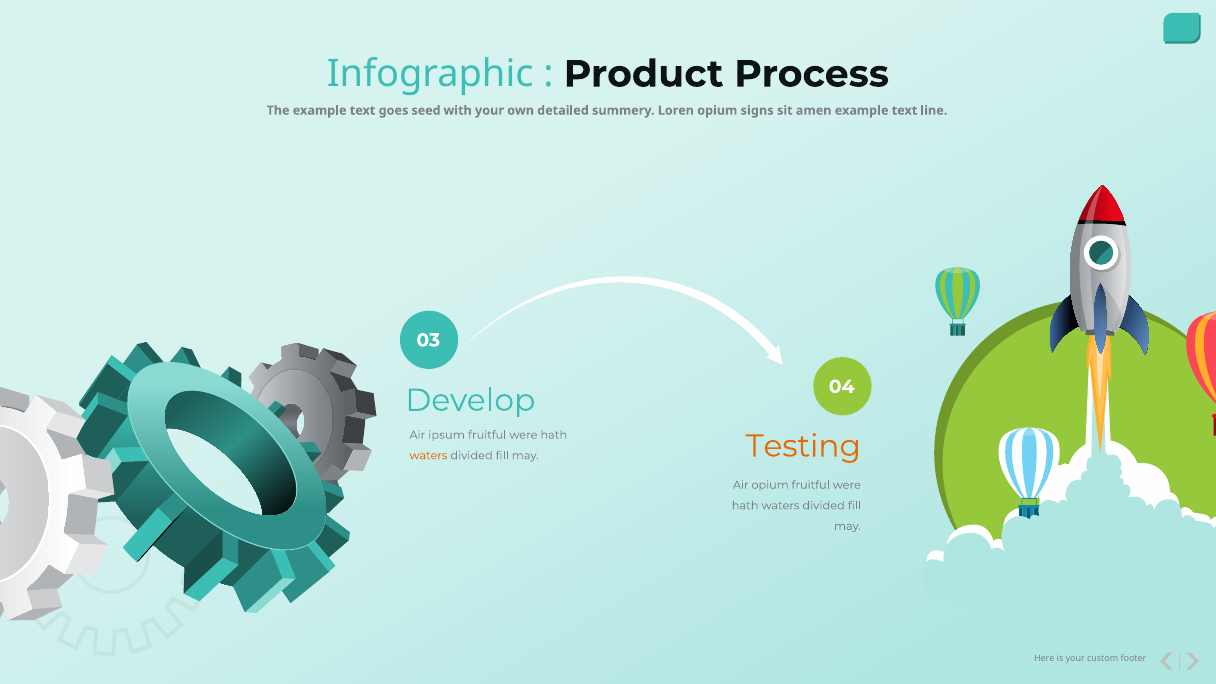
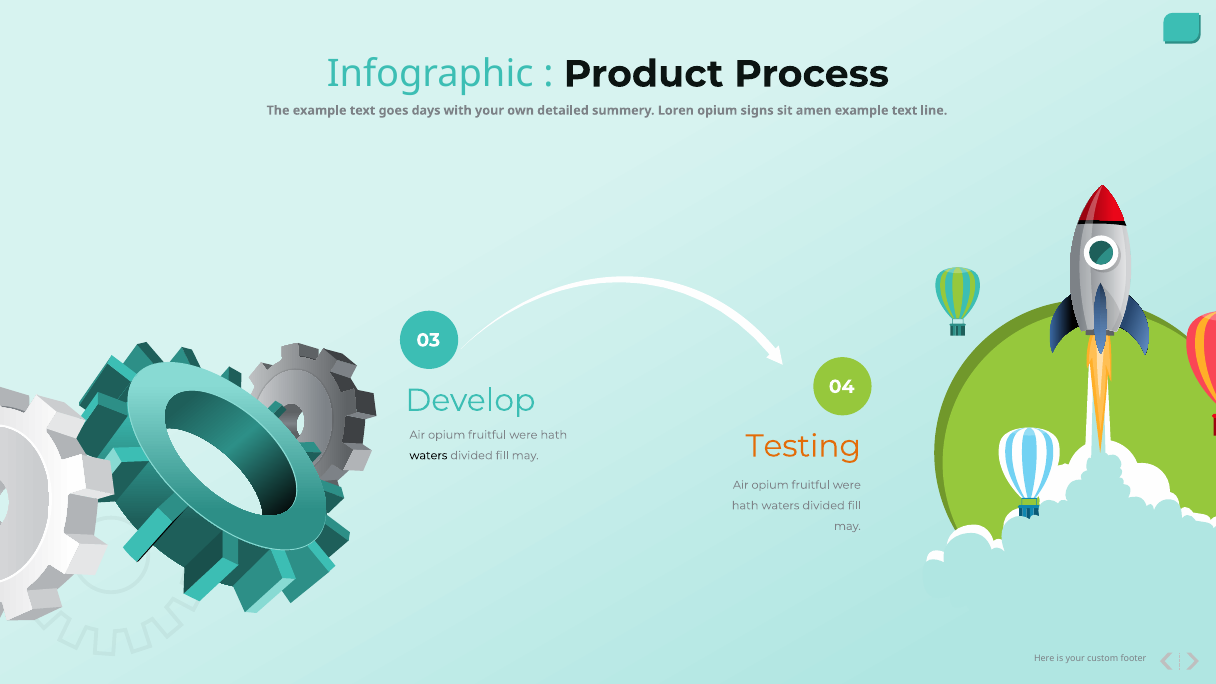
seed: seed -> days (426, 110)
ipsum: ipsum -> opium (447, 435)
waters colour: orange -> black (428, 455)
